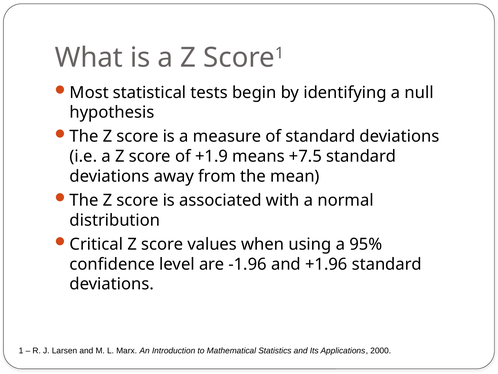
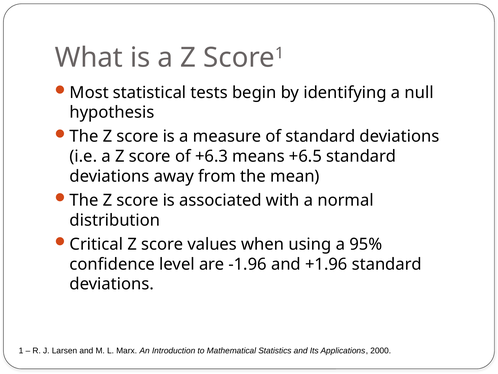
+1.9: +1.9 -> +6.3 (212, 156)
+7.5: +7.5 -> +6.5 (305, 156)
